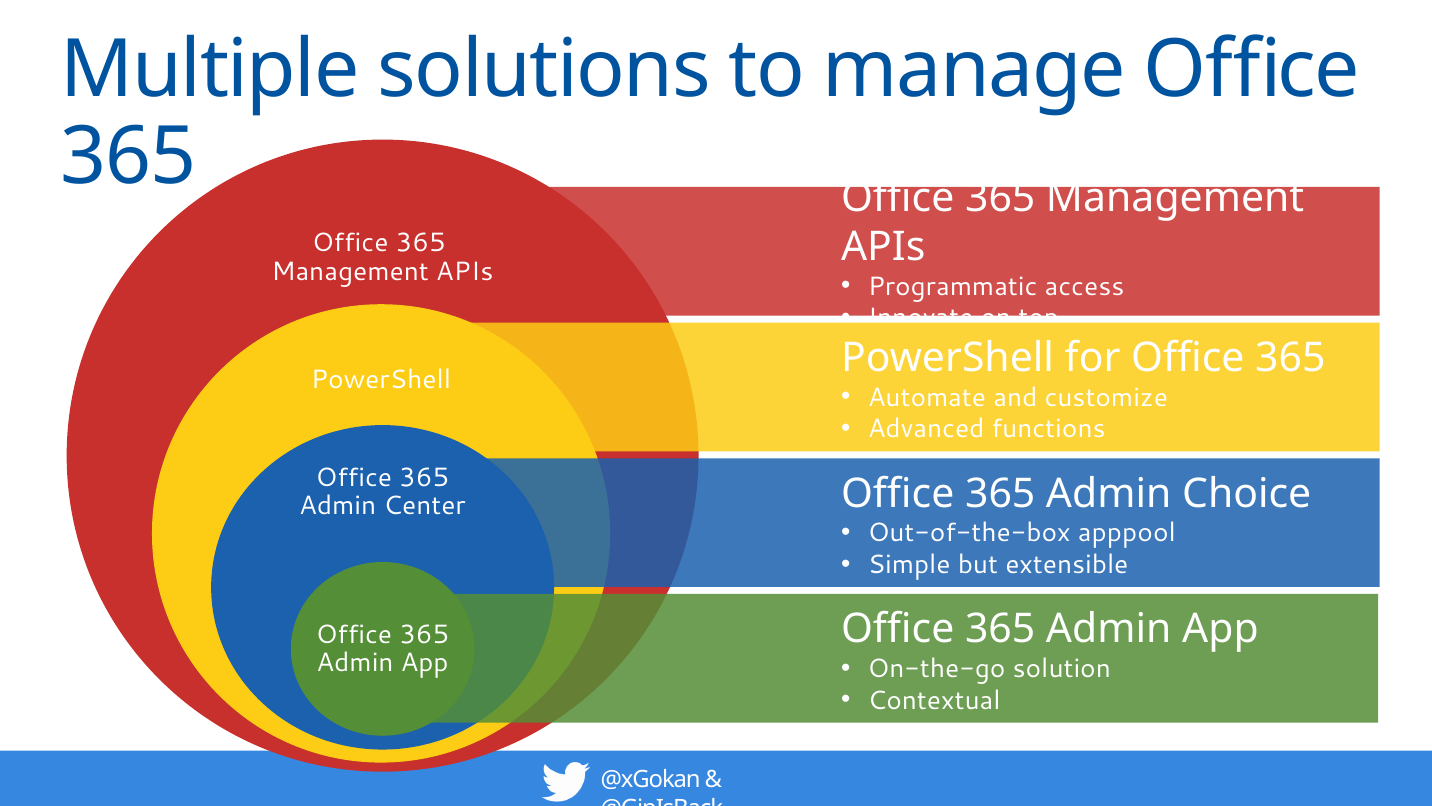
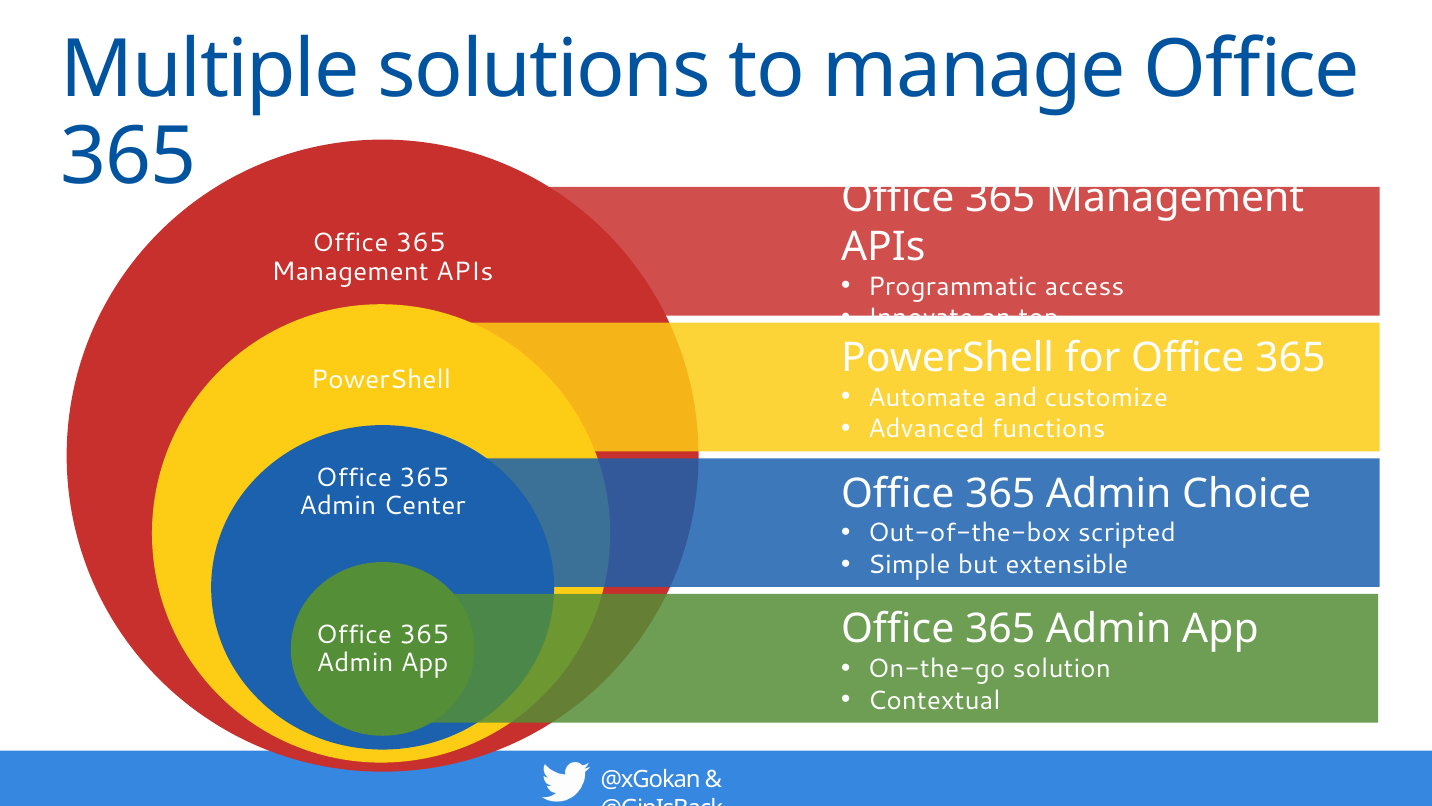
apppool: apppool -> scripted (1127, 533)
